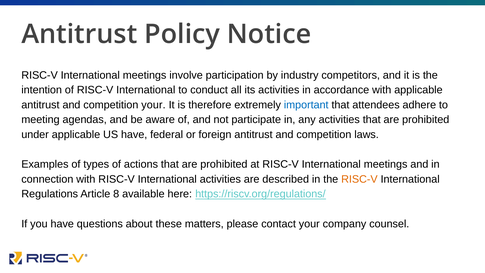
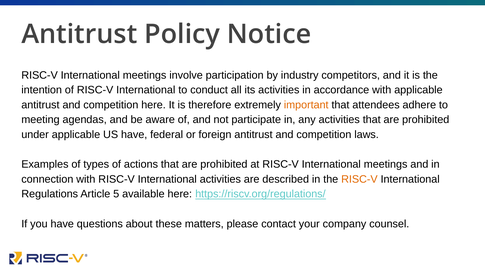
competition your: your -> here (154, 105)
important colour: blue -> orange (306, 105)
8: 8 -> 5 (116, 194)
